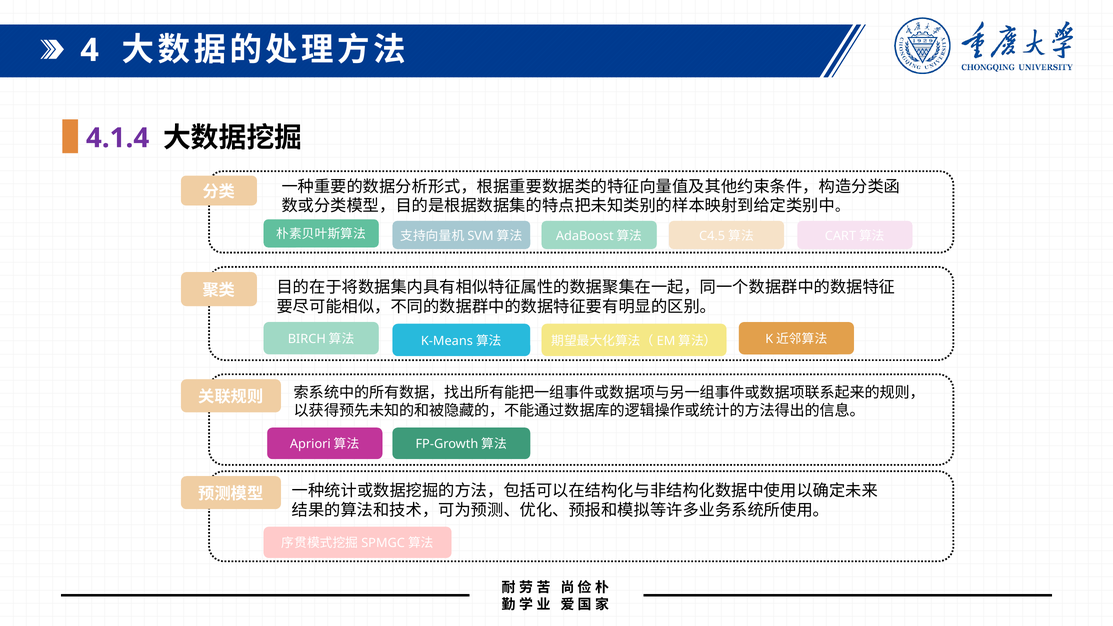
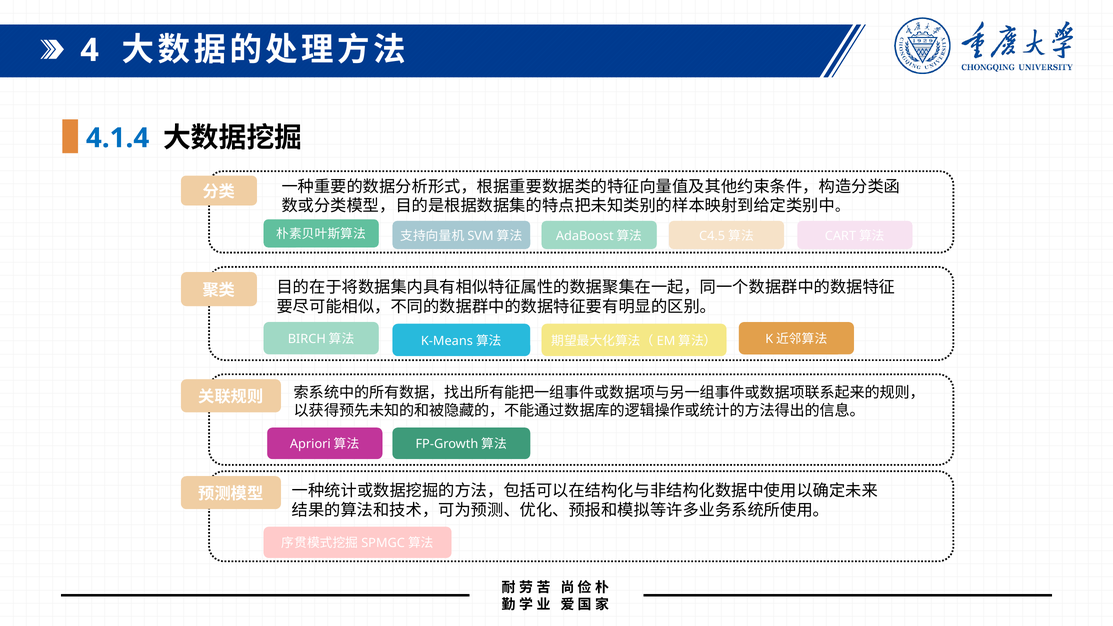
4.1.4 colour: purple -> blue (118, 138)
